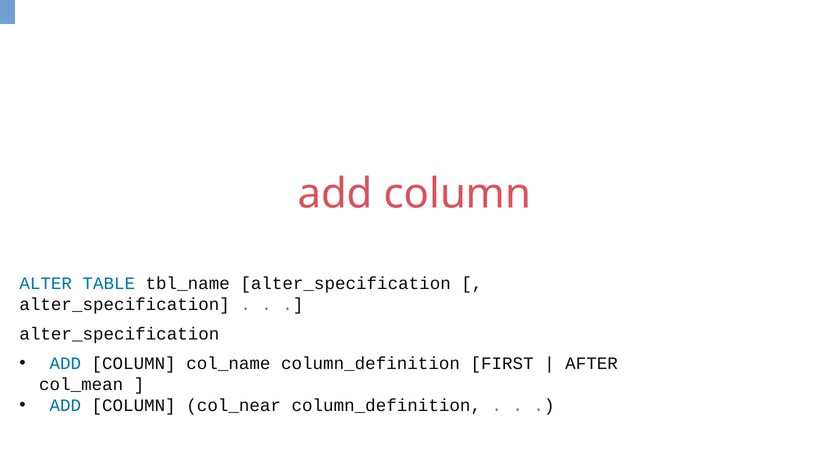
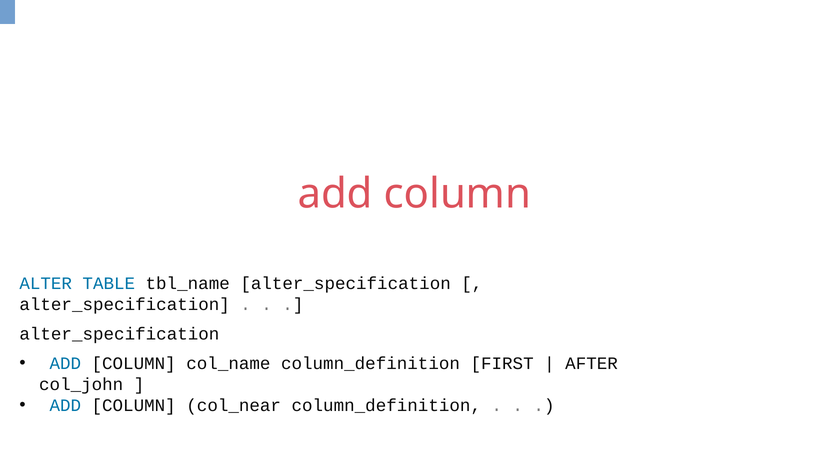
col_mean: col_mean -> col_john (81, 385)
